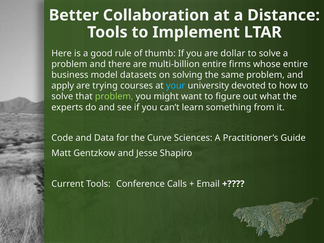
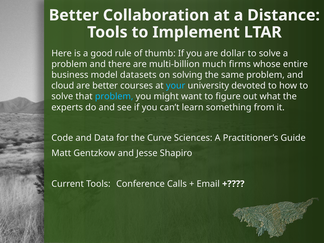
multi-billion entire: entire -> much (214, 64)
apply: apply -> cloud (63, 86)
are trying: trying -> better (105, 86)
problem colour: light green -> light blue (114, 97)
